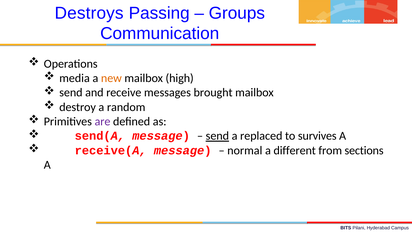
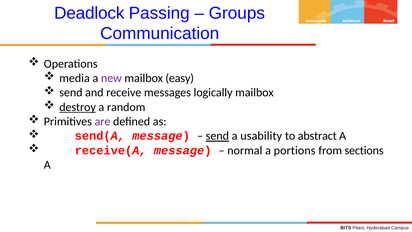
Destroys: Destroys -> Deadlock (89, 13)
new colour: orange -> purple (111, 78)
high: high -> easy (180, 78)
brought: brought -> logically (213, 93)
destroy underline: none -> present (78, 107)
replaced: replaced -> usability (261, 136)
survives: survives -> abstract (317, 136)
different: different -> portions (295, 150)
